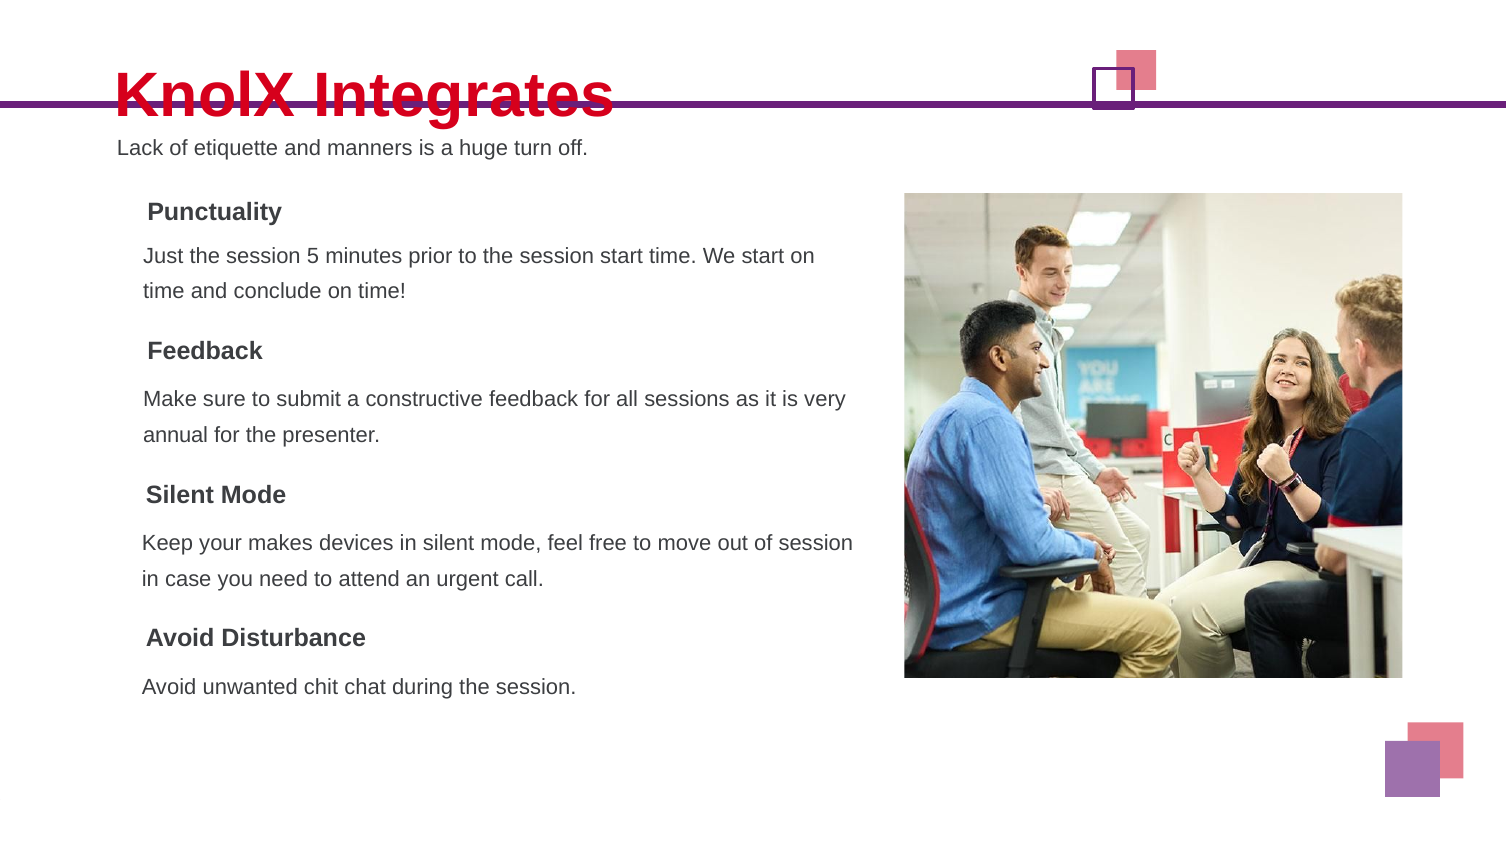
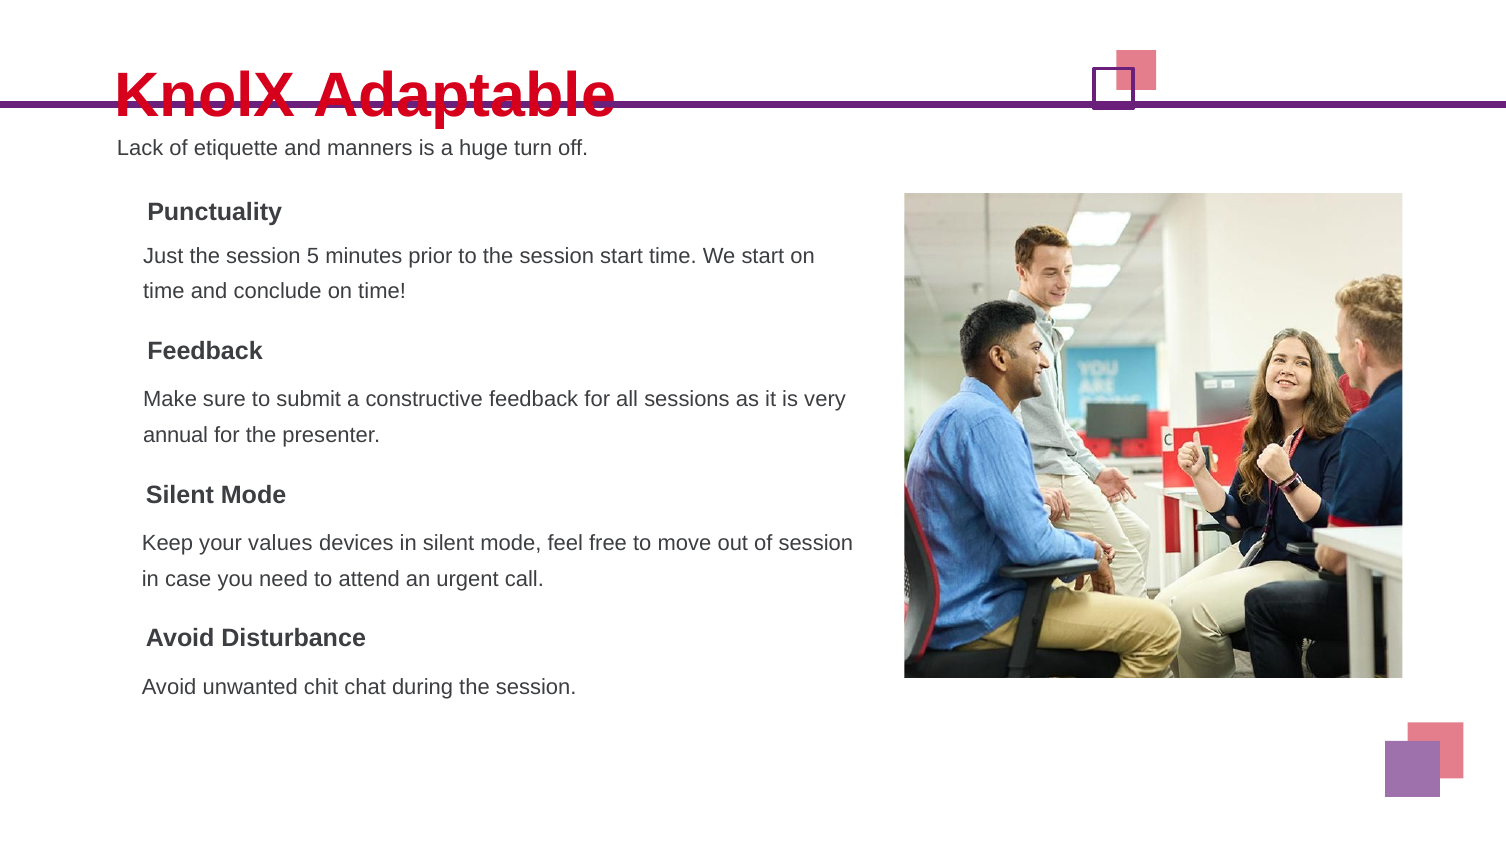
Integrates: Integrates -> Adaptable (464, 96)
makes: makes -> values (280, 543)
